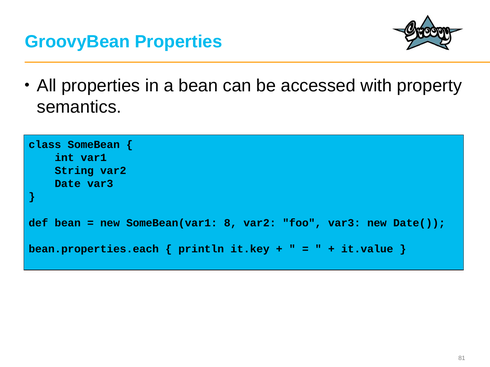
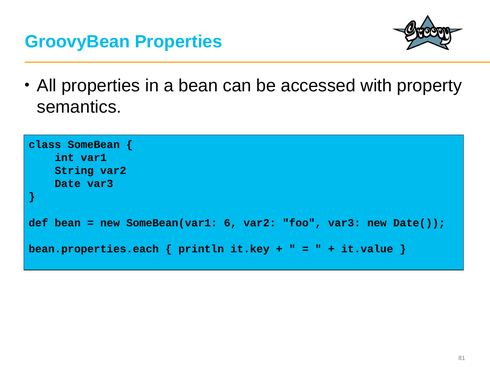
8: 8 -> 6 (230, 223)
